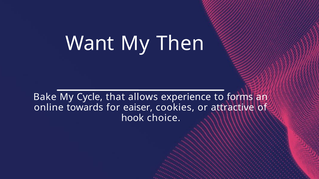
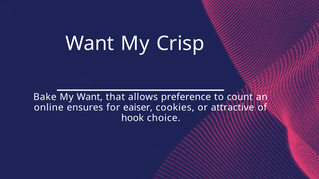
Then: Then -> Crisp (180, 44)
My Cycle: Cycle -> Want (90, 97)
experience: experience -> preference (186, 97)
forms: forms -> count (240, 97)
towards: towards -> ensures (85, 108)
